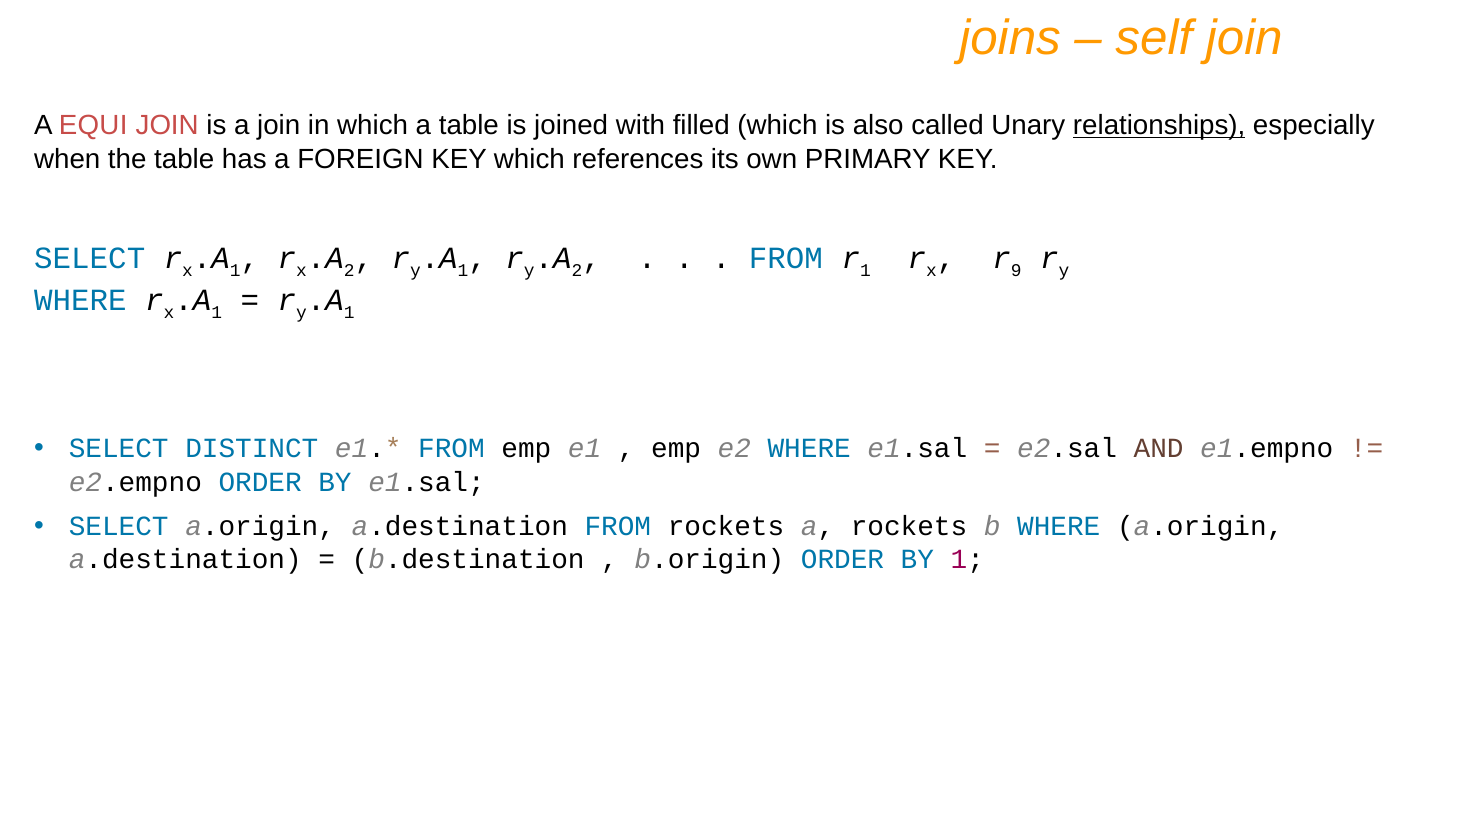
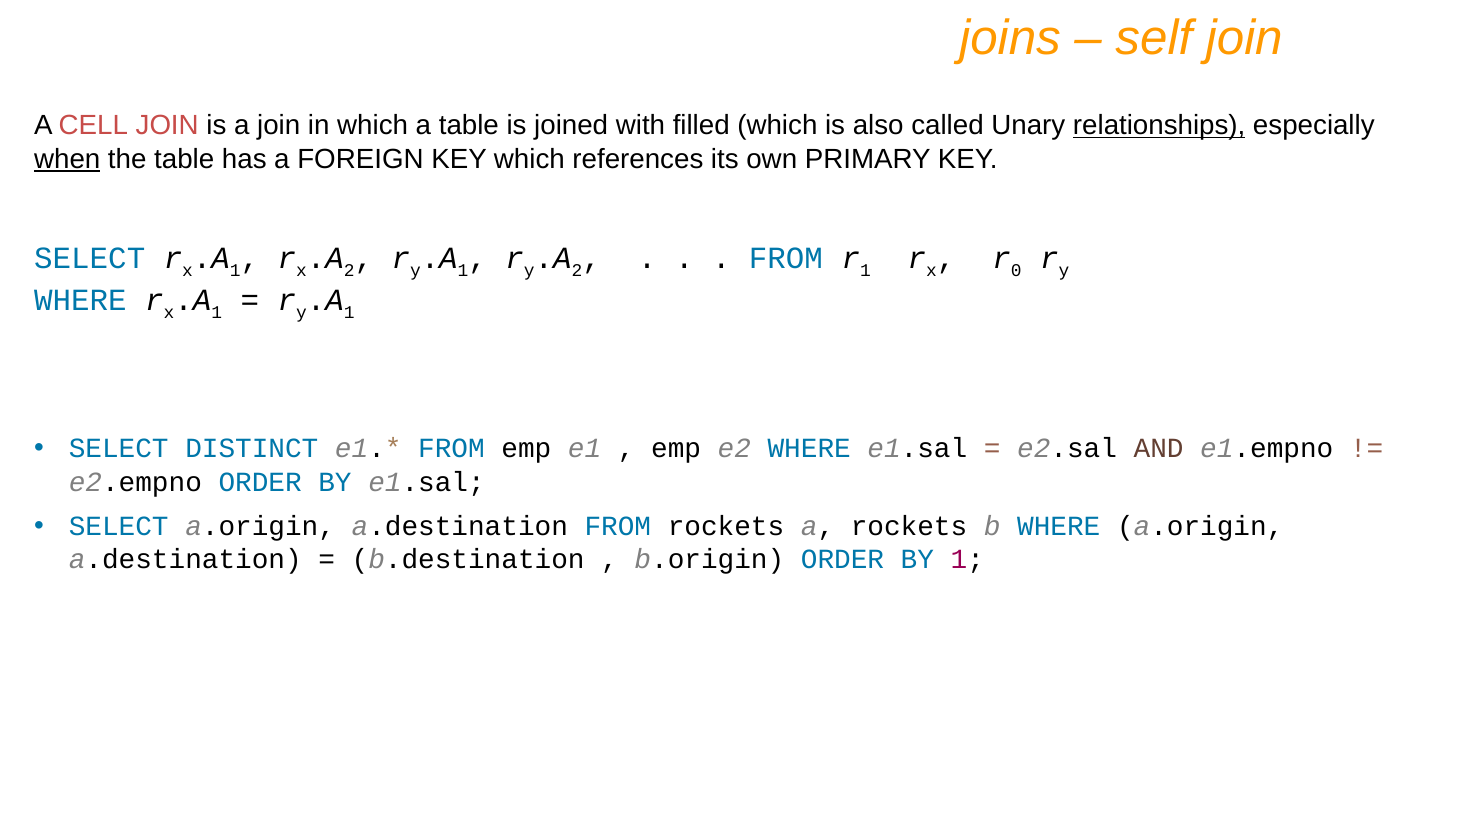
EQUI: EQUI -> CELL (93, 126)
when underline: none -> present (67, 159)
9: 9 -> 0 (1016, 271)
